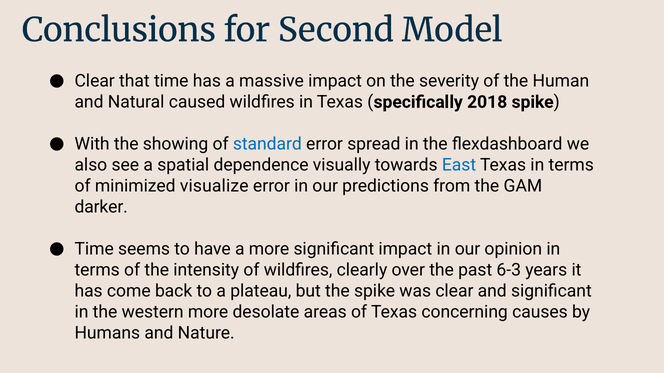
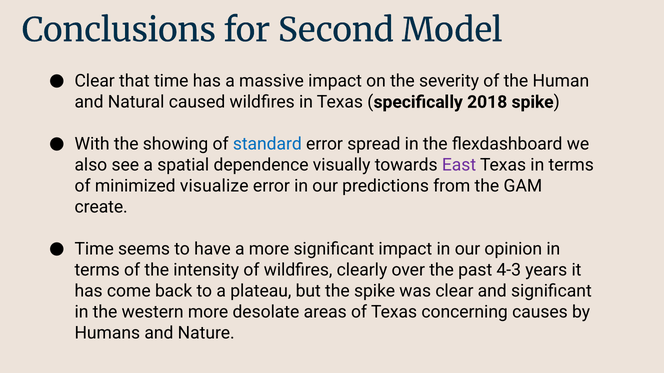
East colour: blue -> purple (459, 165)
darker: darker -> create (101, 207)
6-3: 6-3 -> 4-3 (509, 270)
